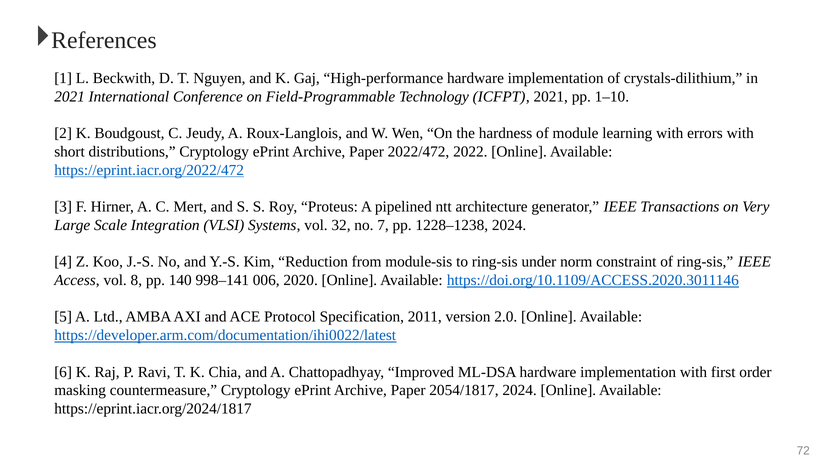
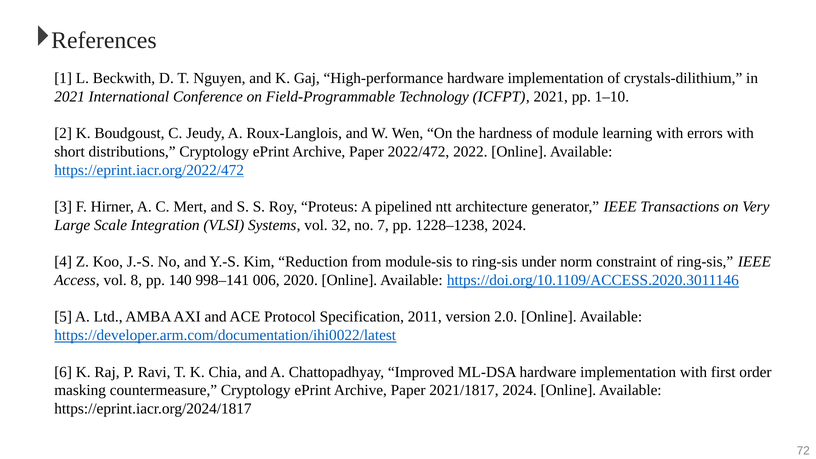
2054/1817: 2054/1817 -> 2021/1817 (464, 390)
